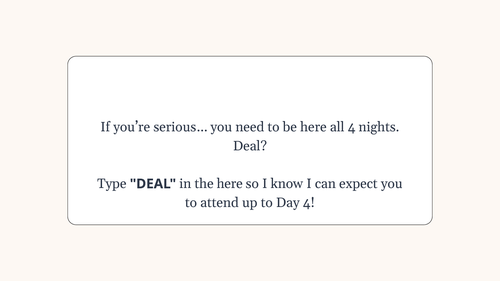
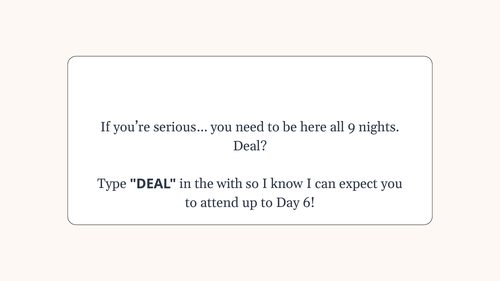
all 4: 4 -> 9 (352, 127)
the here: here -> with (230, 184)
Day 4: 4 -> 6 (309, 203)
